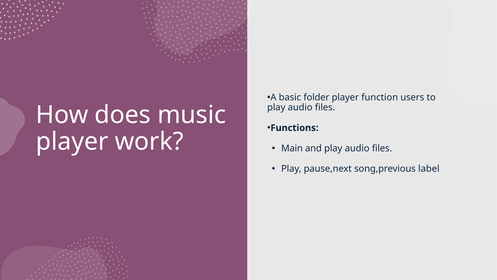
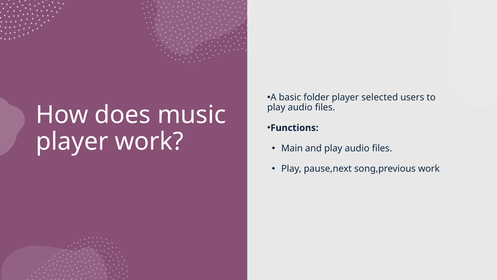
function: function -> selected (380, 97)
song,previous label: label -> work (429, 169)
